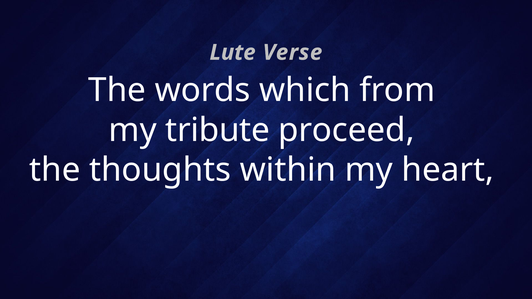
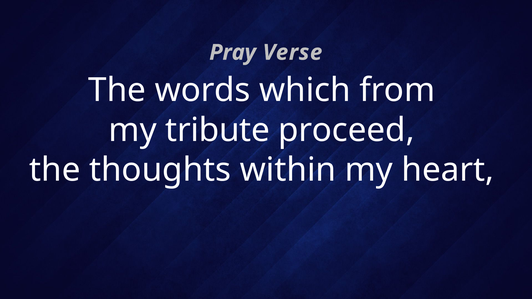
Lute: Lute -> Pray (233, 53)
